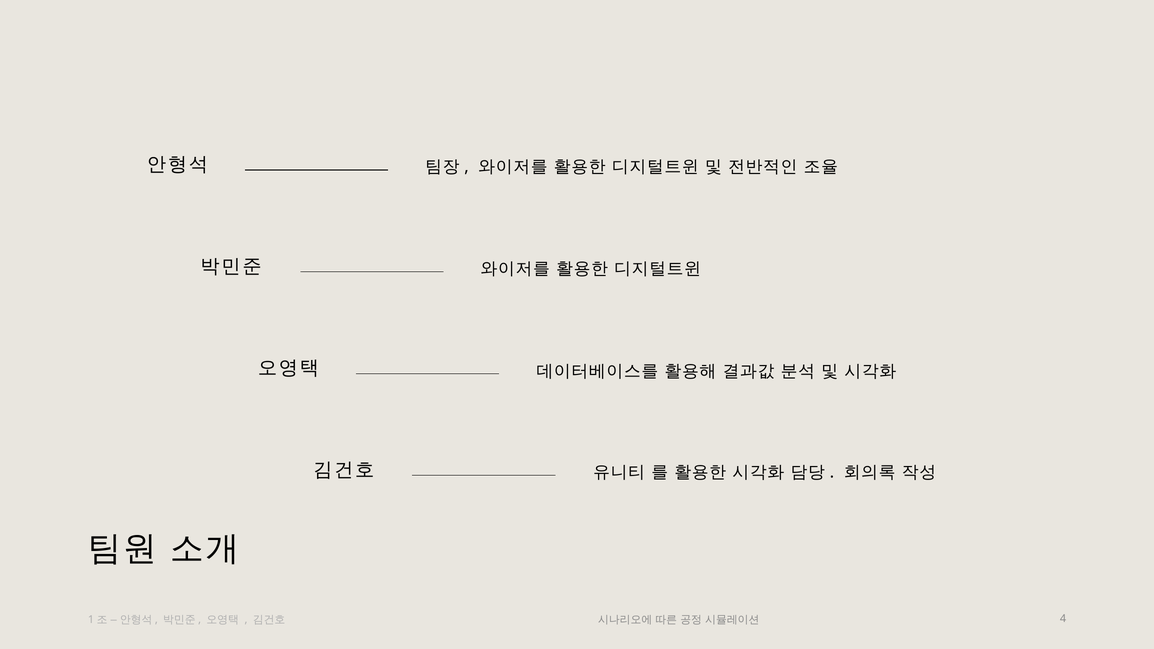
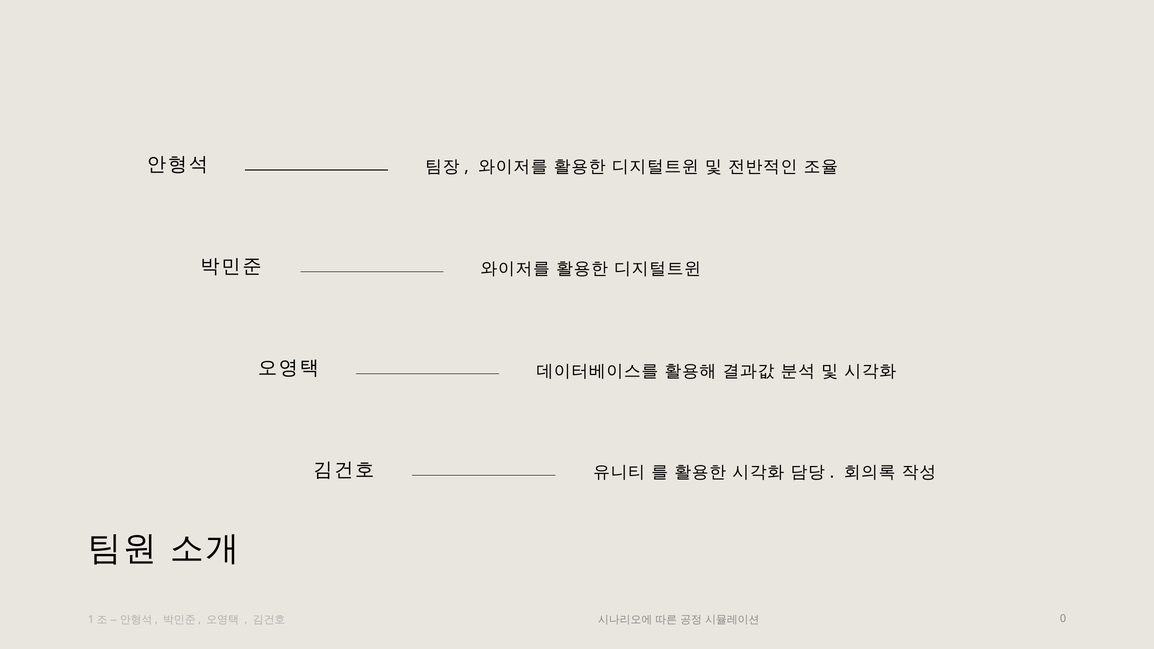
4: 4 -> 0 (1063, 619)
